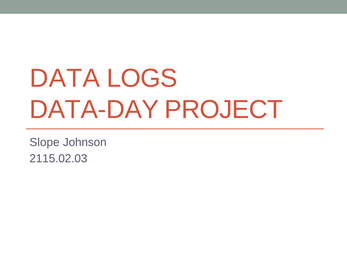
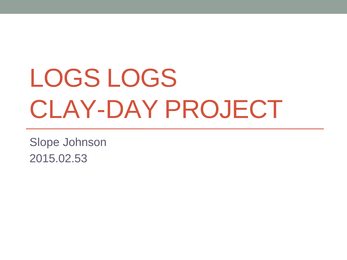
DATA: DATA -> LOGS (65, 78)
DATA-DAY: DATA-DAY -> CLAY-DAY (94, 110)
2115.02.03: 2115.02.03 -> 2015.02.53 (58, 159)
